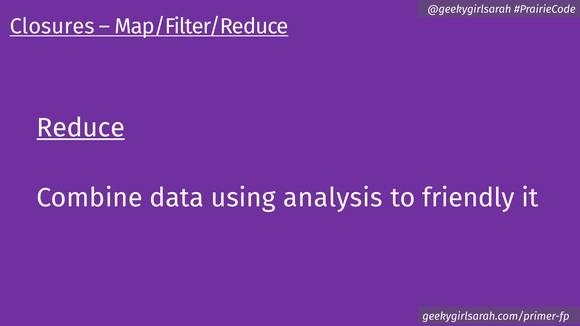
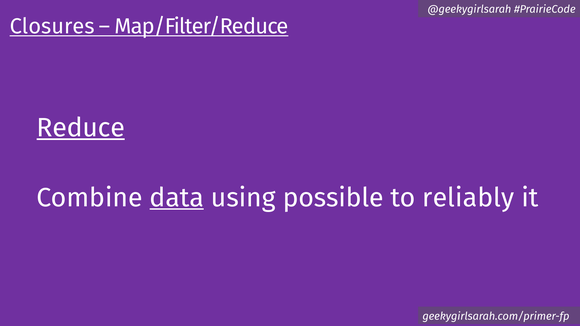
data underline: none -> present (177, 198)
analysis: analysis -> possible (333, 198)
friendly: friendly -> reliably (468, 198)
